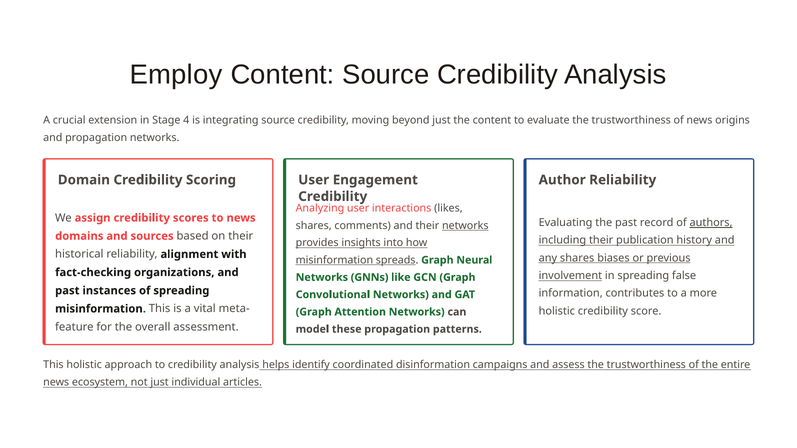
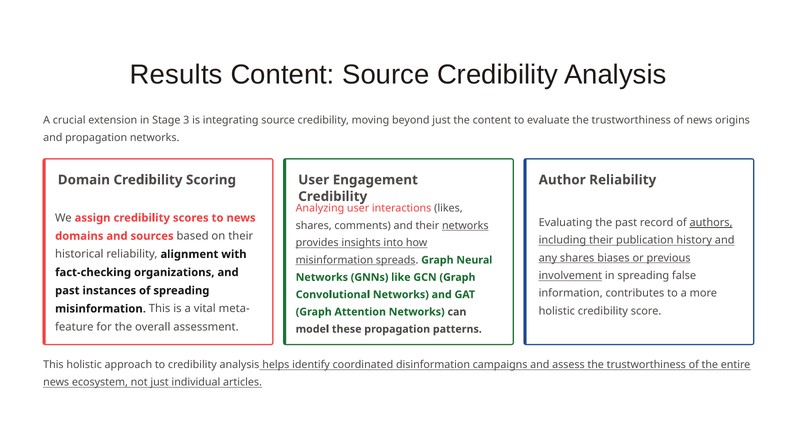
Employ: Employ -> Results (176, 75)
4: 4 -> 3 (186, 120)
